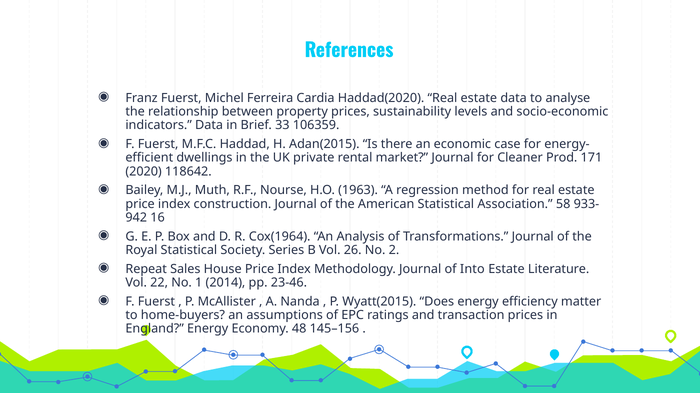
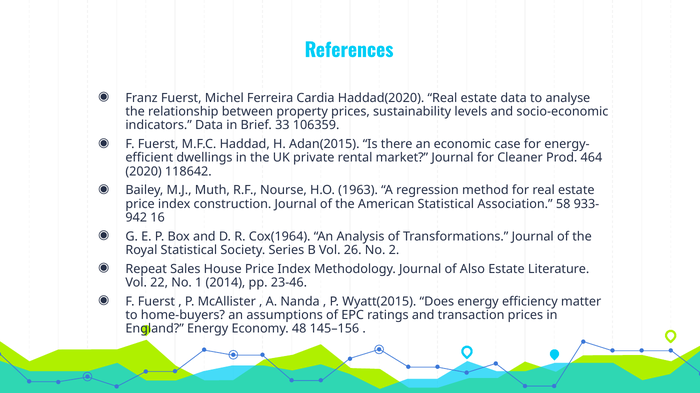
171: 171 -> 464 (591, 158)
Into: Into -> Also (472, 269)
